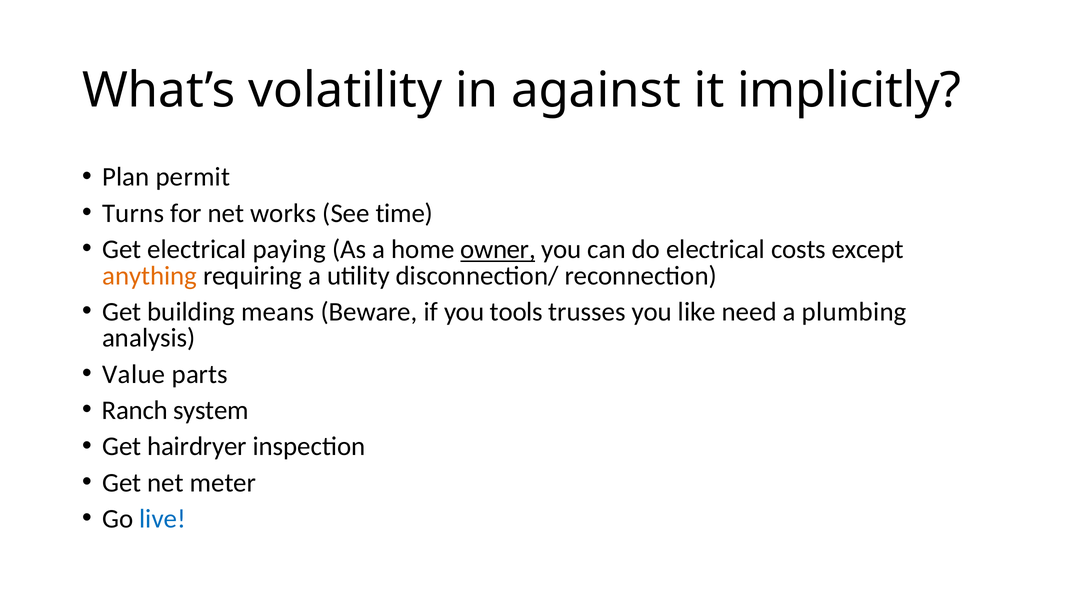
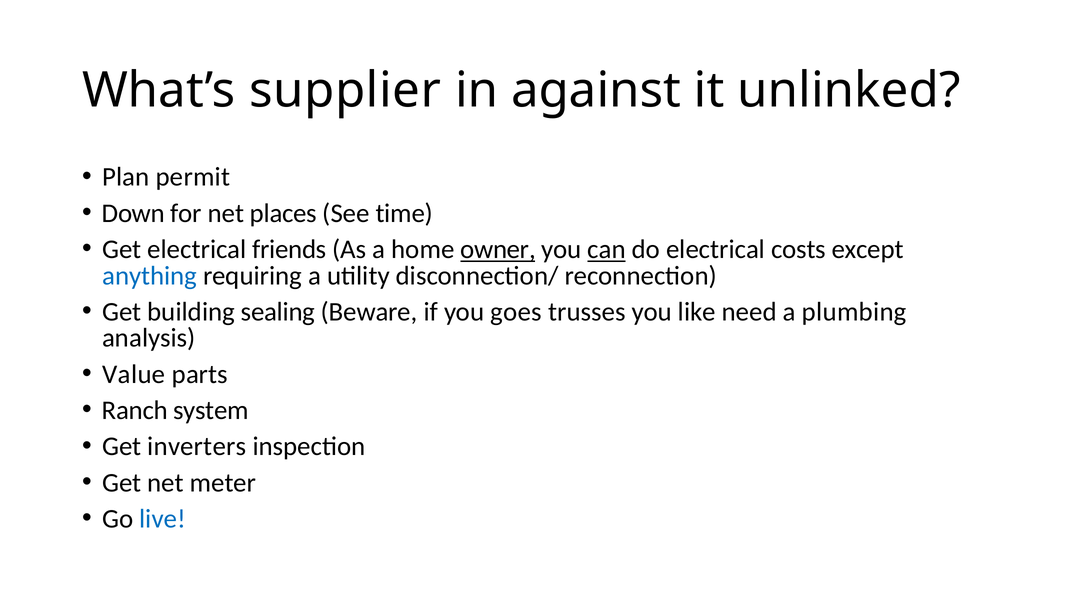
volatility: volatility -> supplier (345, 90)
implicitly: implicitly -> unlinked (849, 90)
Turns: Turns -> Down (133, 213)
works: works -> places (283, 213)
paying: paying -> friends (289, 250)
can underline: none -> present (607, 250)
anything colour: orange -> blue (150, 276)
means: means -> sealing (278, 312)
tools: tools -> goes (516, 312)
hairdryer: hairdryer -> inverters (197, 447)
